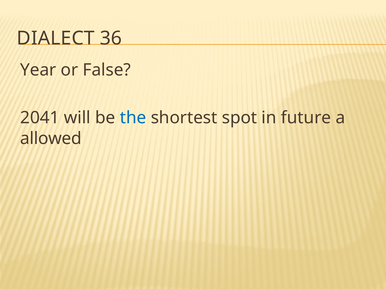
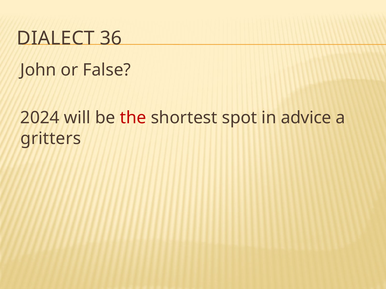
Year: Year -> John (38, 70)
2041: 2041 -> 2024 (40, 118)
the colour: blue -> red (133, 118)
future: future -> advice (306, 118)
allowed: allowed -> gritters (51, 139)
